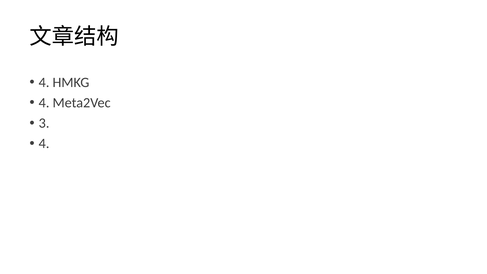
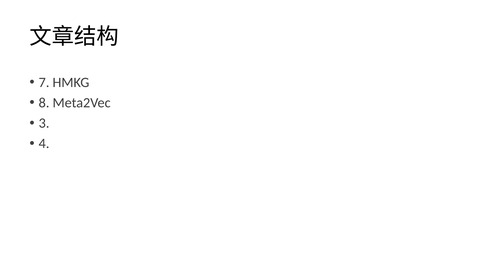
4: 4 -> 7 (44, 82)
4: 4 -> 8 (44, 103)
